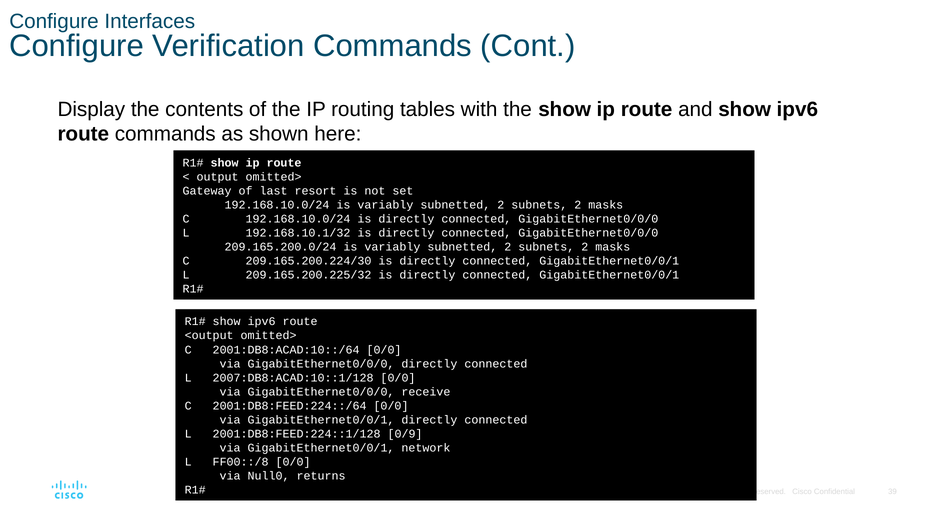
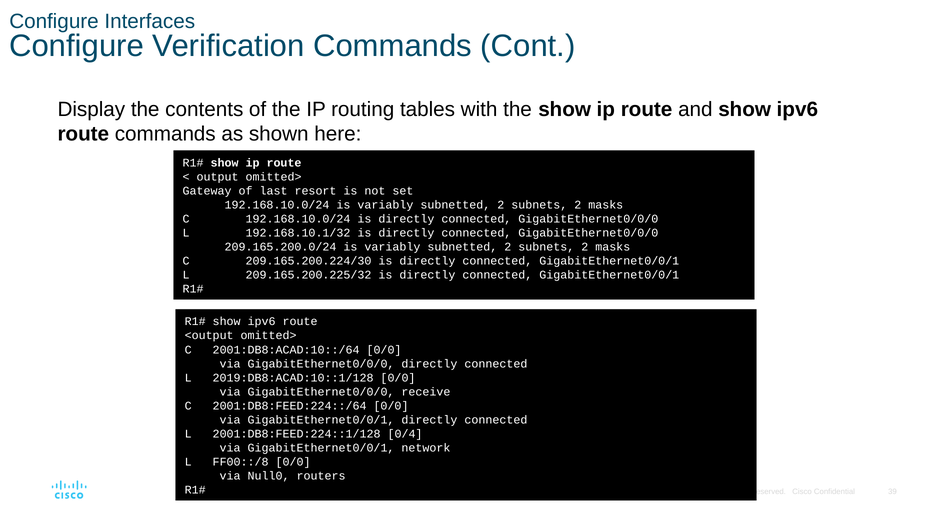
2007:DB8:ACAD:10::1/128: 2007:DB8:ACAD:10::1/128 -> 2019:DB8:ACAD:10::1/128 (293, 378)
0/9: 0/9 -> 0/4 (405, 434)
returns: returns -> routers (321, 476)
